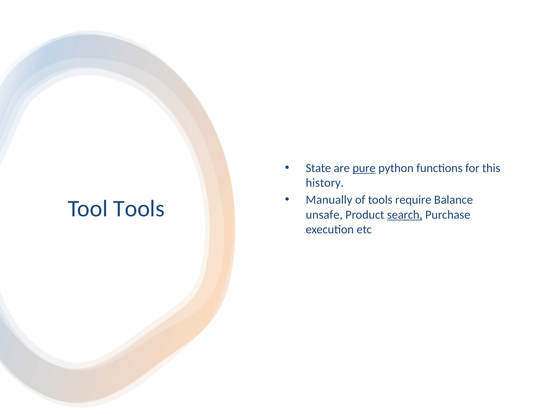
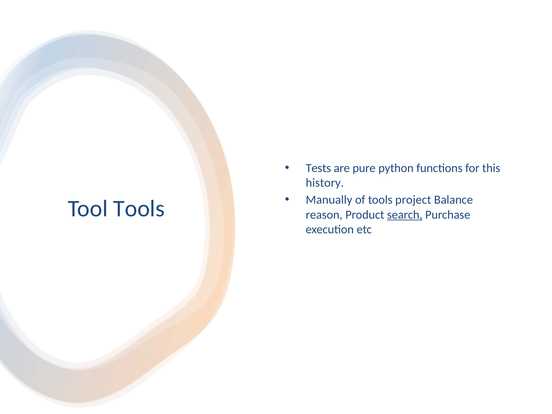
State: State -> Tests (318, 168)
pure underline: present -> none (364, 168)
require: require -> project (413, 200)
unsafe: unsafe -> reason (324, 215)
